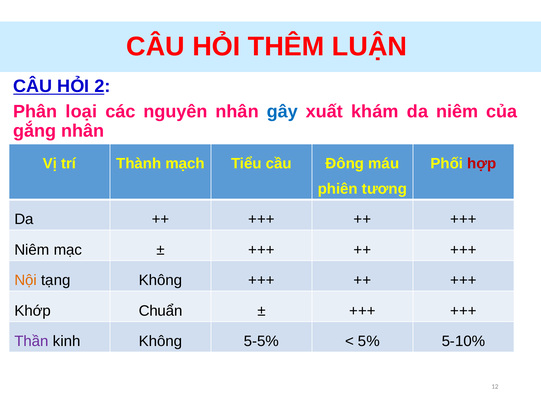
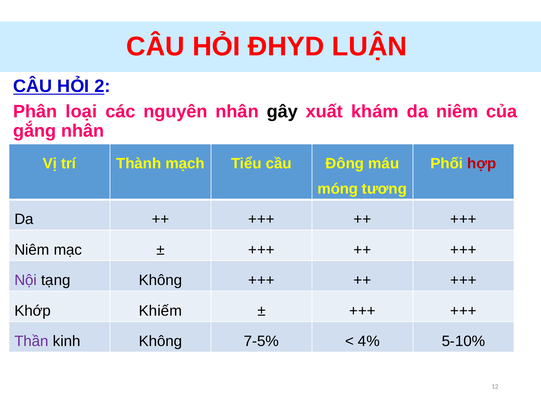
THÊM: THÊM -> ĐHYD (286, 47)
gây colour: blue -> black (282, 112)
phiên: phiên -> móng (338, 189)
Nội colour: orange -> purple (26, 281)
Chuẩn: Chuẩn -> Khiếm (160, 311)
5-5%: 5-5% -> 7-5% (261, 342)
5%: 5% -> 4% (369, 342)
